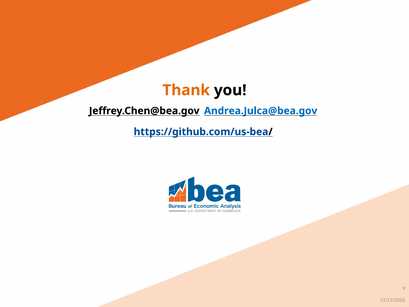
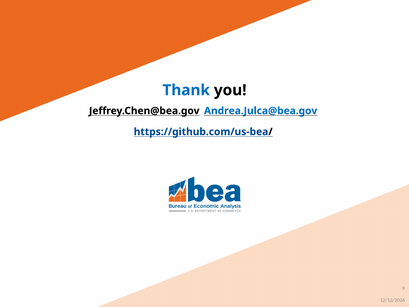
Thank colour: orange -> blue (186, 90)
